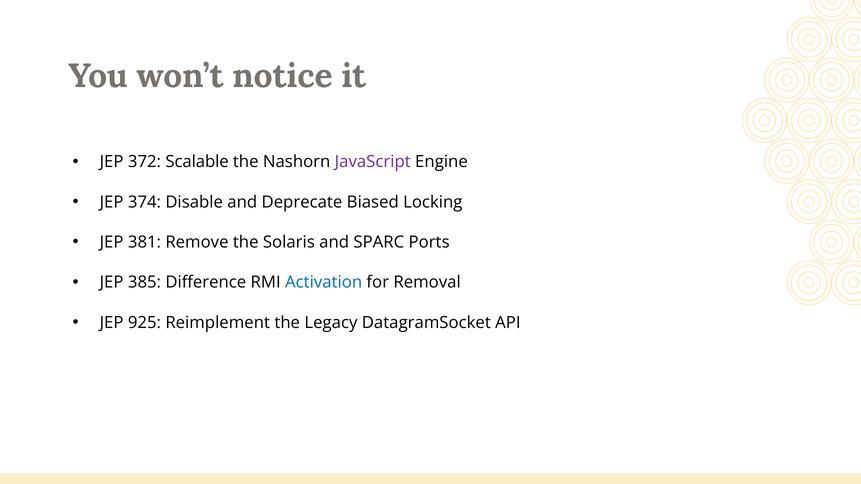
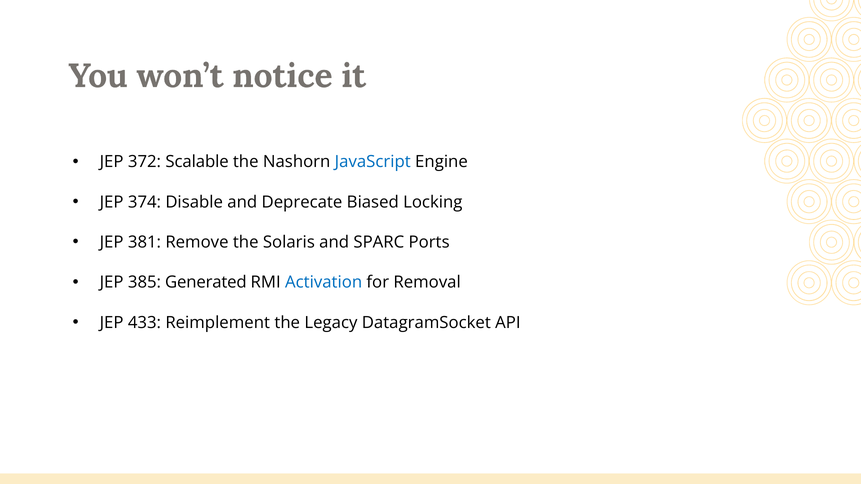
JavaScript colour: purple -> blue (373, 162)
Difference: Difference -> Generated (206, 283)
925: 925 -> 433 (144, 323)
